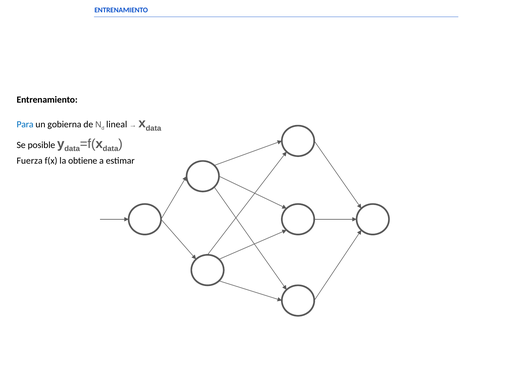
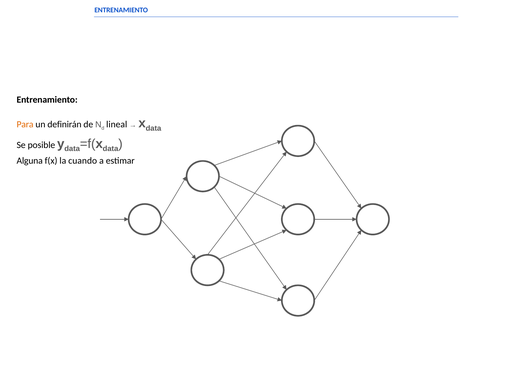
Para colour: blue -> orange (25, 125)
gobierna: gobierna -> definirán (64, 125)
Fuerza: Fuerza -> Alguna (30, 161)
obtiene: obtiene -> cuando (83, 161)
